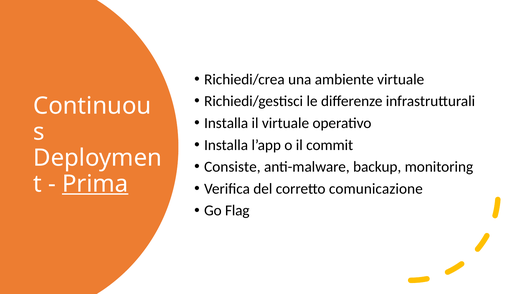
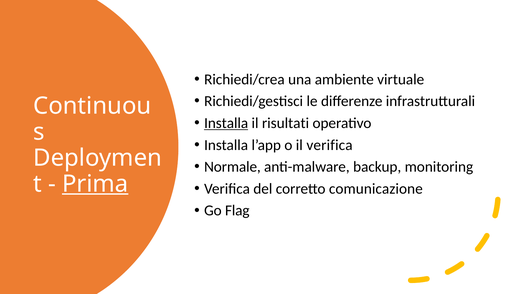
Installa underline: none -> present (226, 123)
il virtuale: virtuale -> risultati (286, 123)
il commit: commit -> verifica (330, 145)
Consiste: Consiste -> Normale (232, 167)
